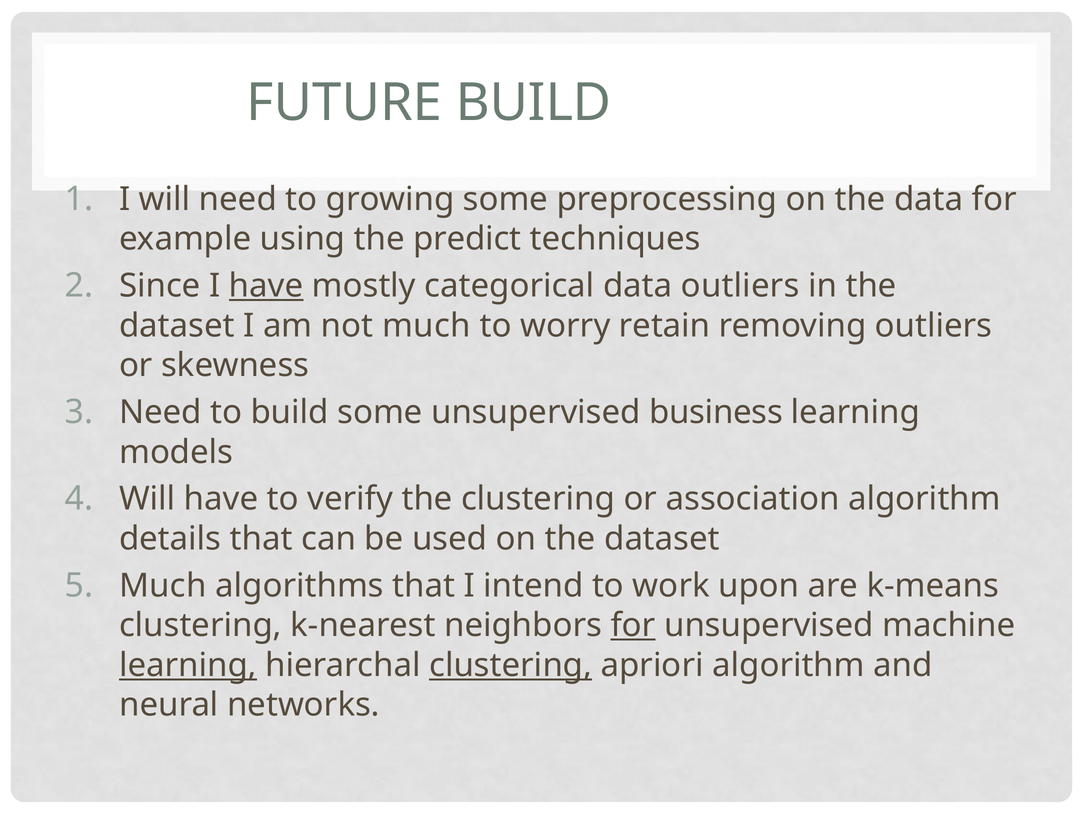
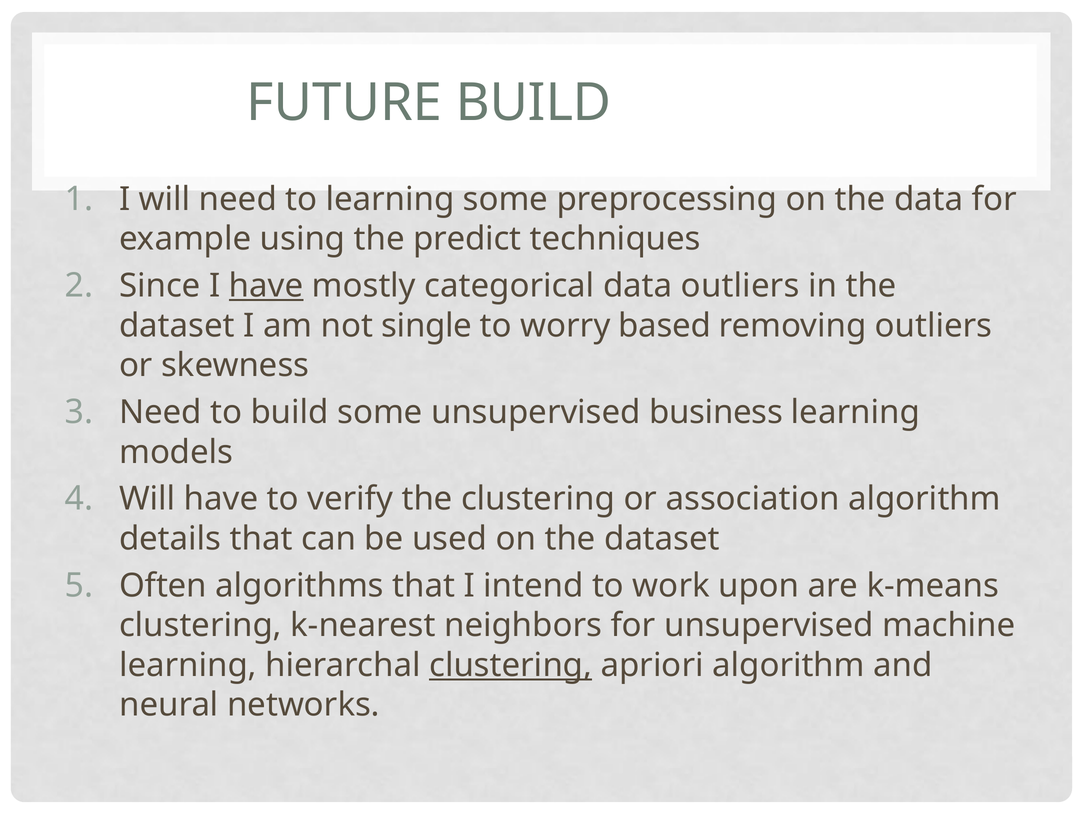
to growing: growing -> learning (390, 199)
not much: much -> single (427, 325)
retain: retain -> based (665, 325)
Much: Much -> Often (163, 585)
for underline: present -> none (633, 625)
learning underline: present -> none (188, 665)
